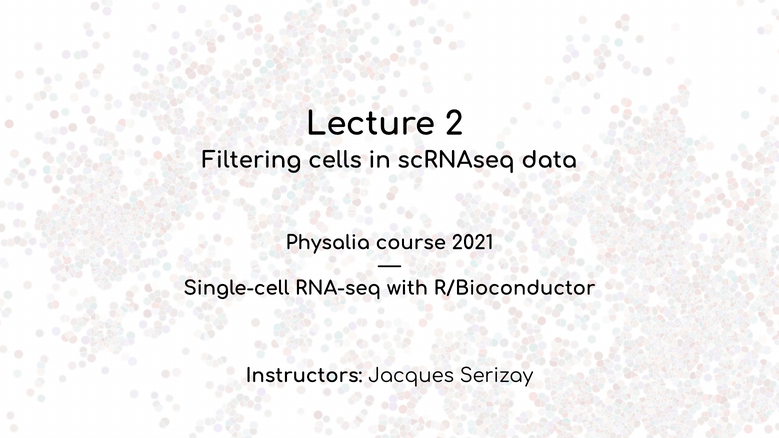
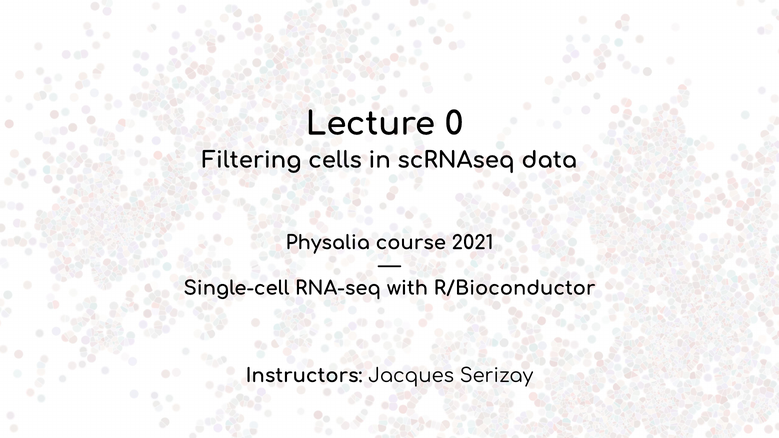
2: 2 -> 0 (454, 124)
